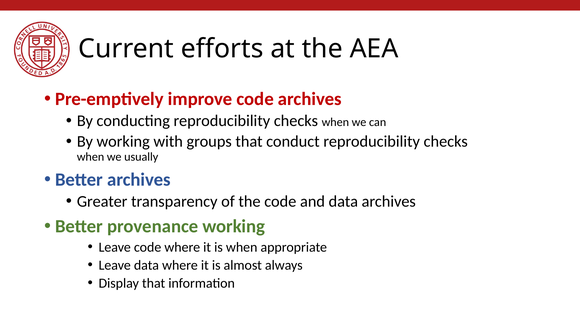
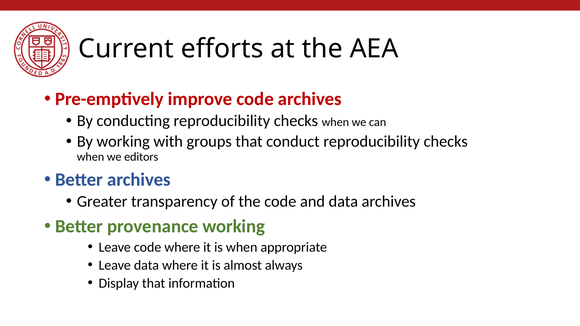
usually: usually -> editors (141, 157)
